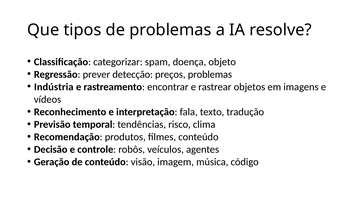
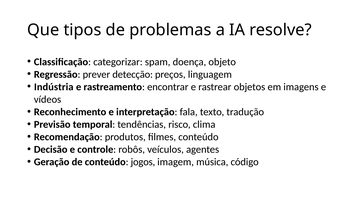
preços problemas: problemas -> linguagem (210, 74)
visão: visão -> jogos (143, 162)
